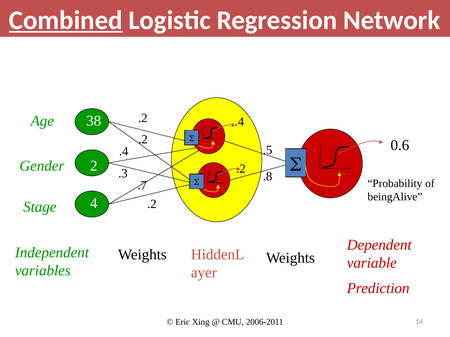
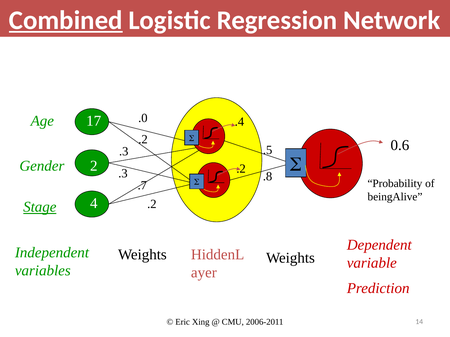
.2: .2 -> .0 (143, 118)
38: 38 -> 17 (94, 121)
.4: .4 -> .3 (124, 152)
Stage underline: none -> present (40, 207)
